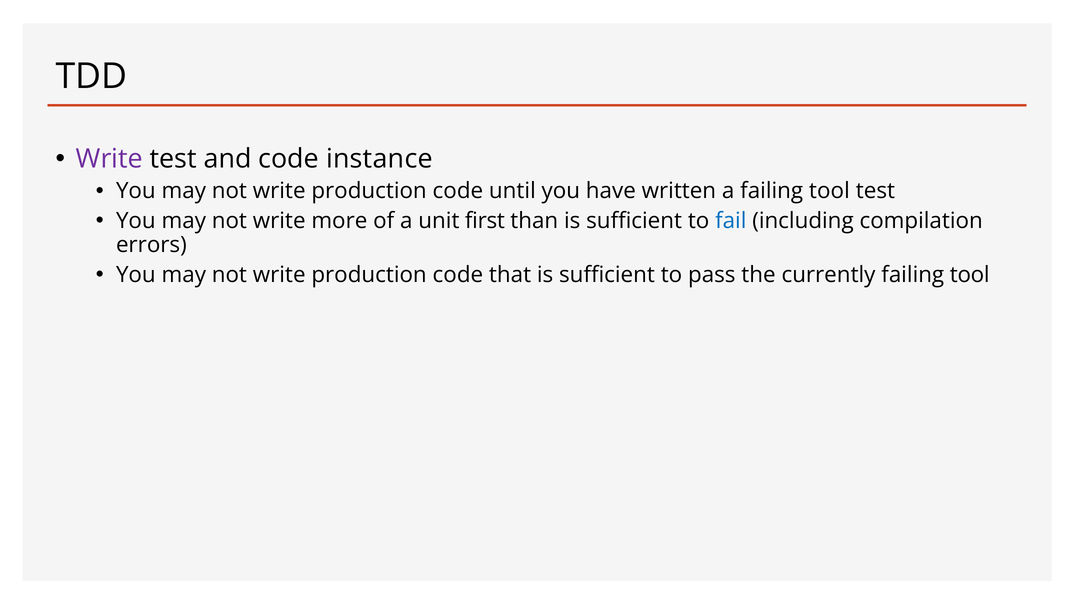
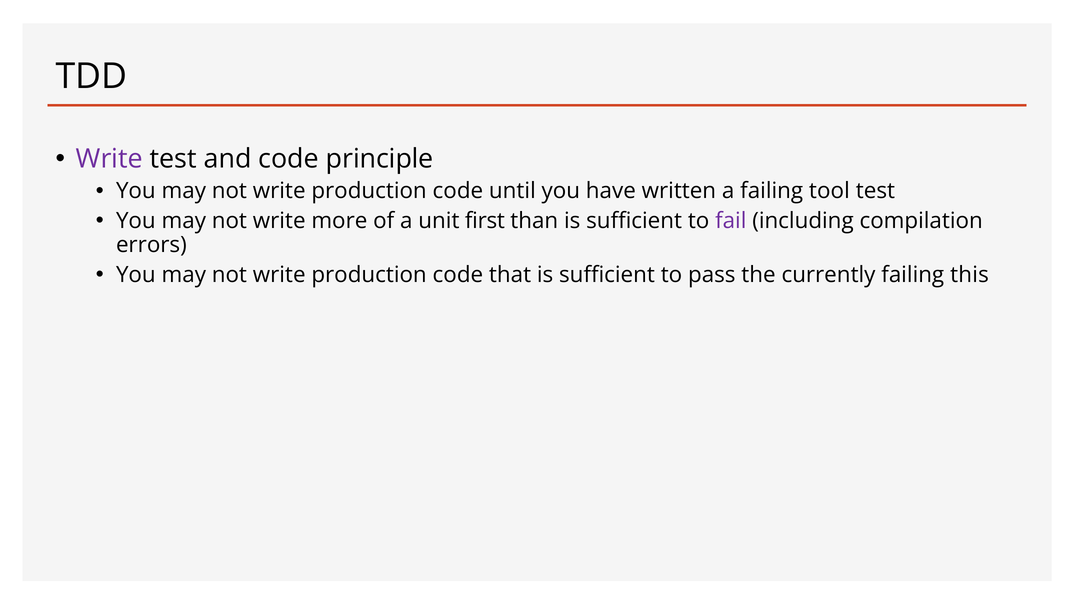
instance: instance -> principle (380, 159)
fail colour: blue -> purple (731, 221)
currently failing tool: tool -> this (969, 275)
